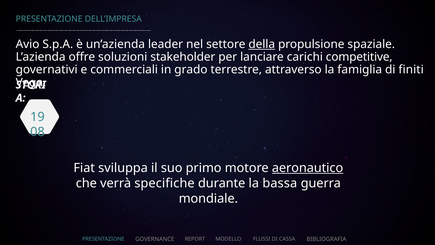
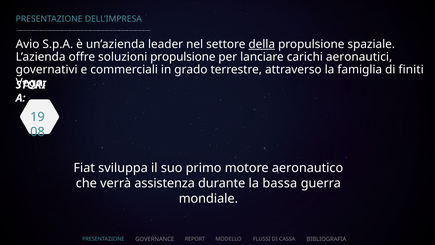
soluzioni stakeholder: stakeholder -> propulsione (183, 57)
competitive: competitive -> aeronautici (359, 57)
aeronautico underline: present -> none (308, 168)
specifiche: specifiche -> assistenza (165, 183)
